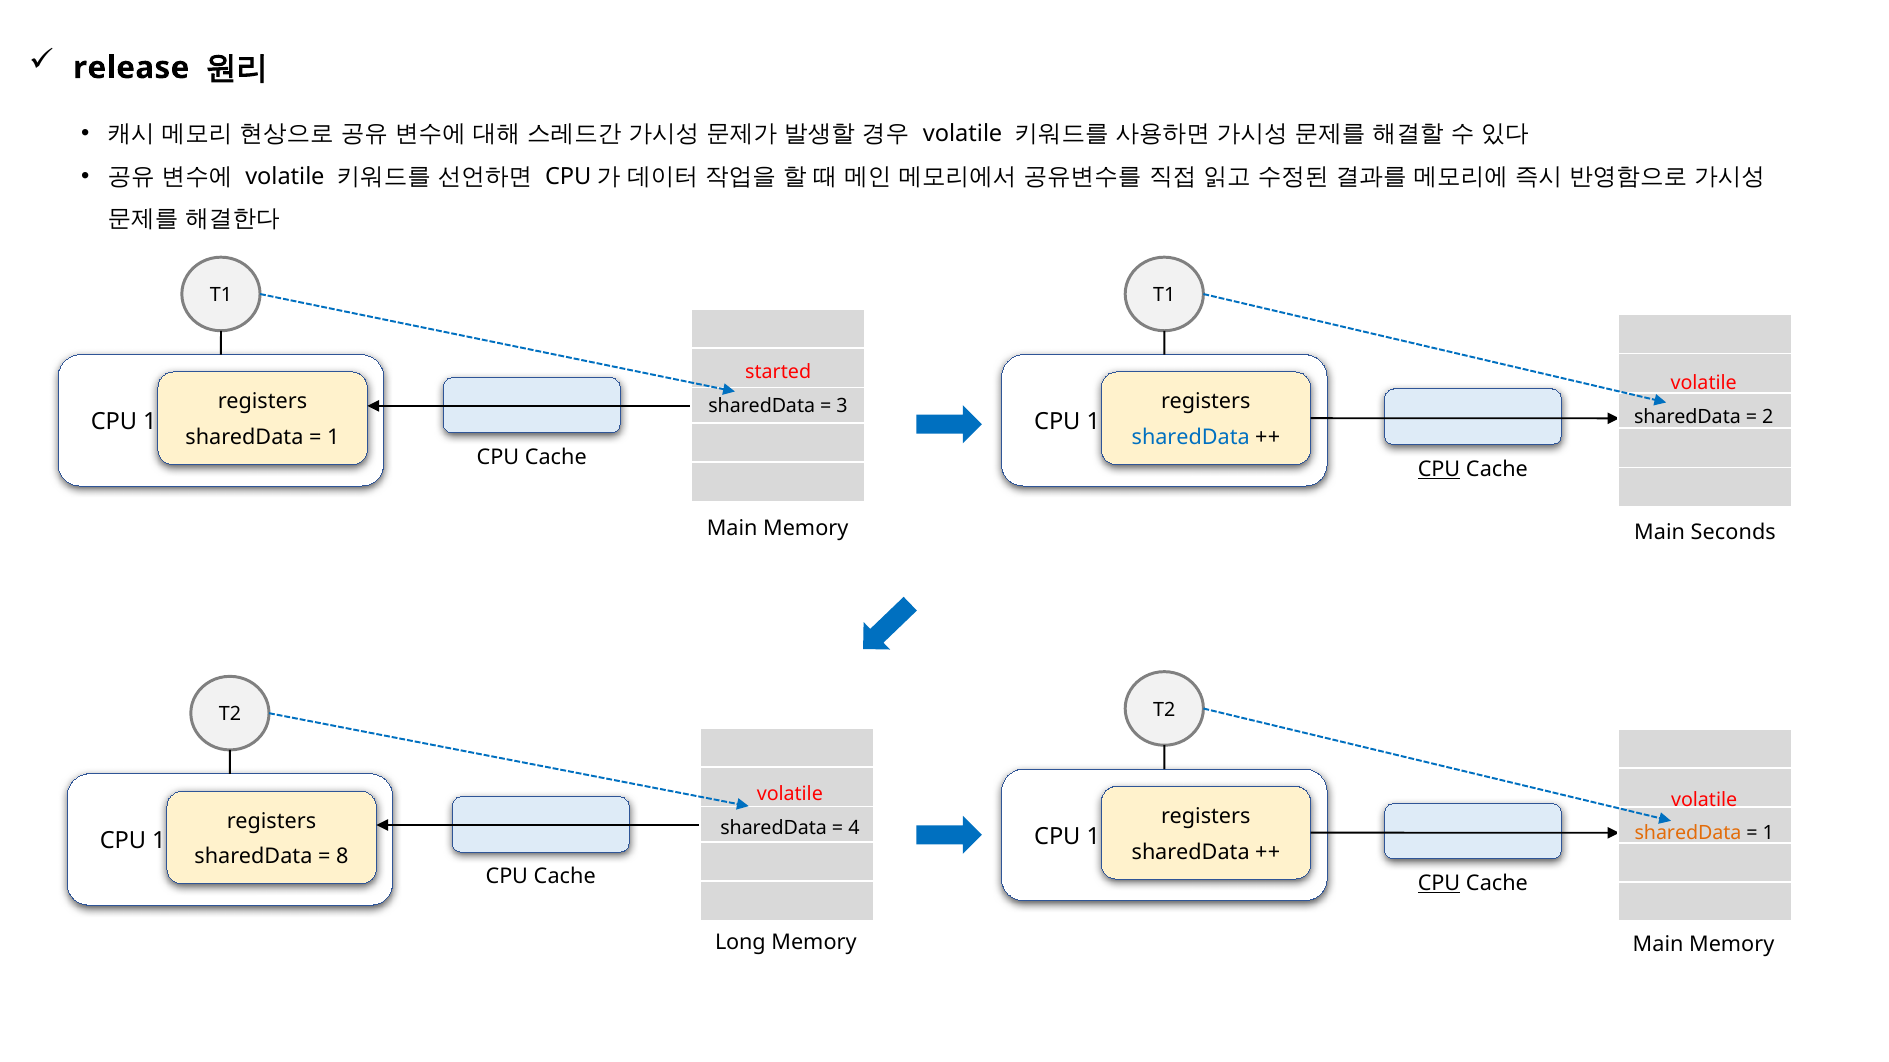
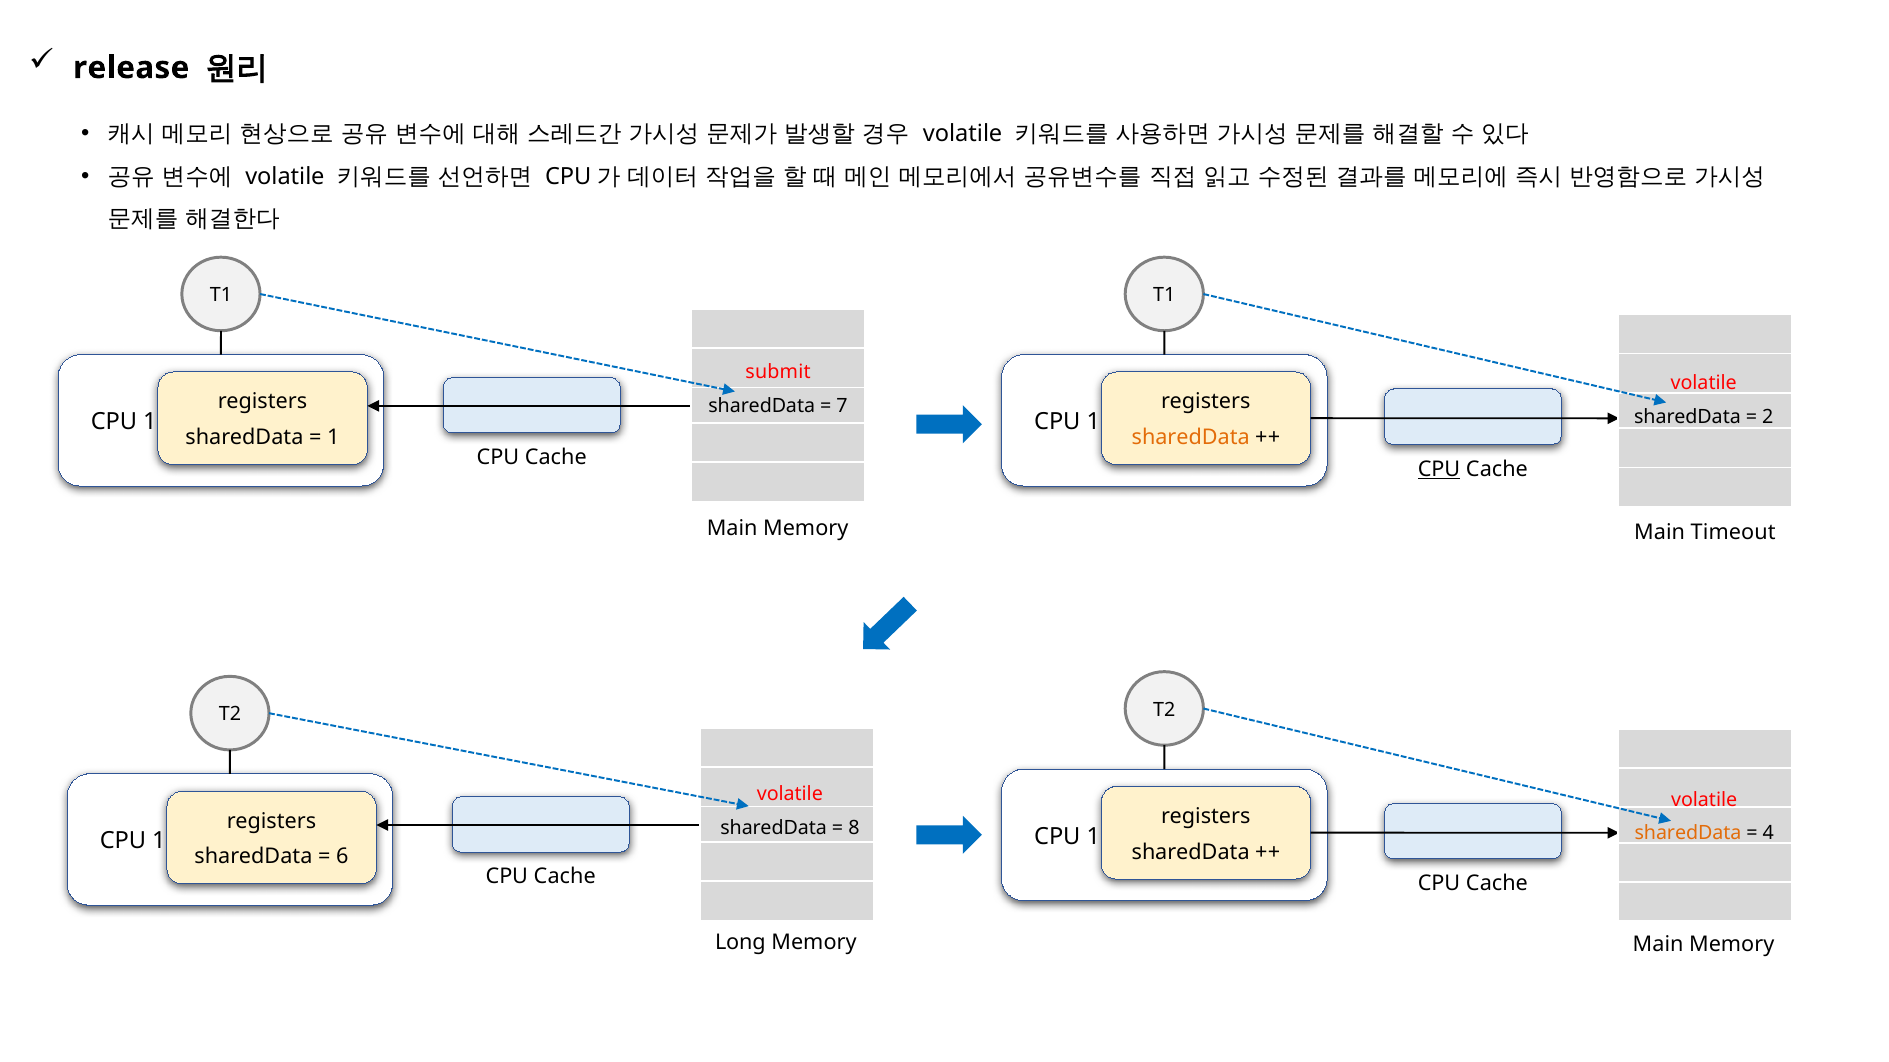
started: started -> submit (778, 372)
3: 3 -> 7 (842, 406)
sharedData colour: blue -> orange (1191, 438)
Seconds: Seconds -> Timeout (1733, 533)
4: 4 -> 8 (854, 828)
1: 1 -> 4 (1768, 834)
8: 8 -> 6 (342, 857)
CPU underline: present -> none (1439, 884)
